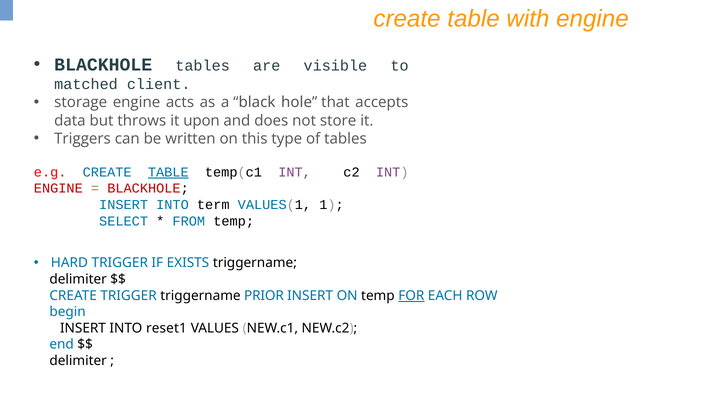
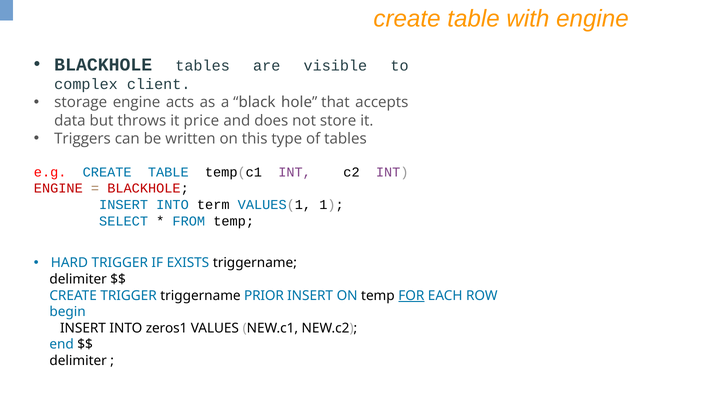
matched: matched -> complex (86, 84)
upon: upon -> price (201, 121)
TABLE underline: present -> none (168, 172)
reset1: reset1 -> zeros1 (167, 328)
